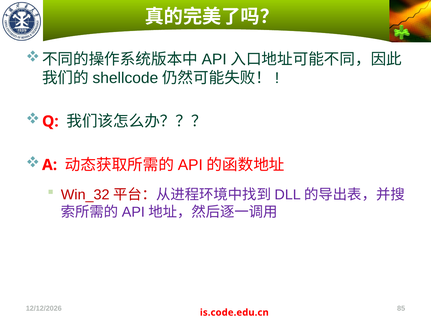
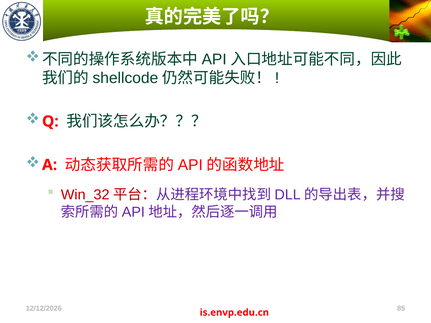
is.code.edu.cn: is.code.edu.cn -> is.envp.edu.cn (234, 313)
